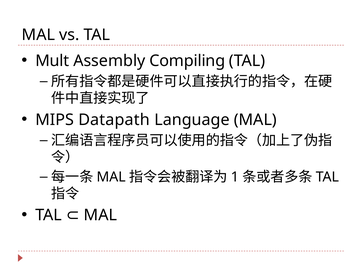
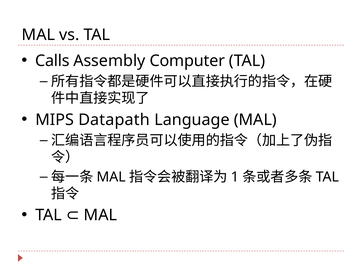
Mult: Mult -> Calls (52, 61)
Compiling: Compiling -> Computer (187, 61)
